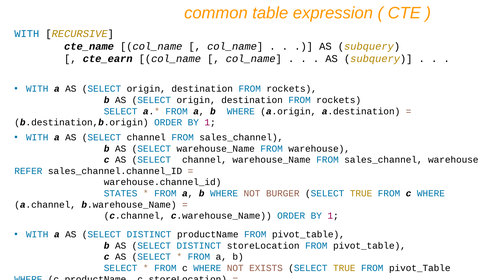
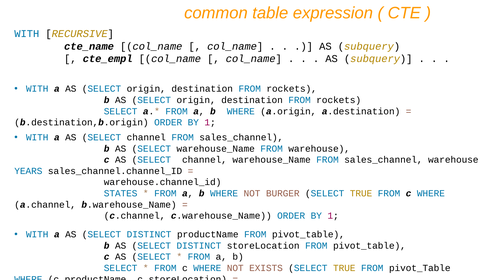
cte_earn: cte_earn -> cte_empl (108, 59)
REFER: REFER -> YEARS (28, 171)
